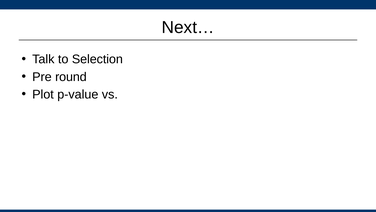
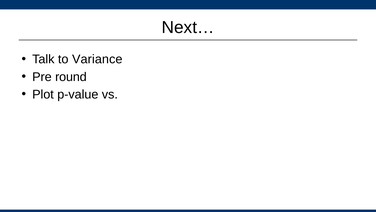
Selection: Selection -> Variance (97, 59)
